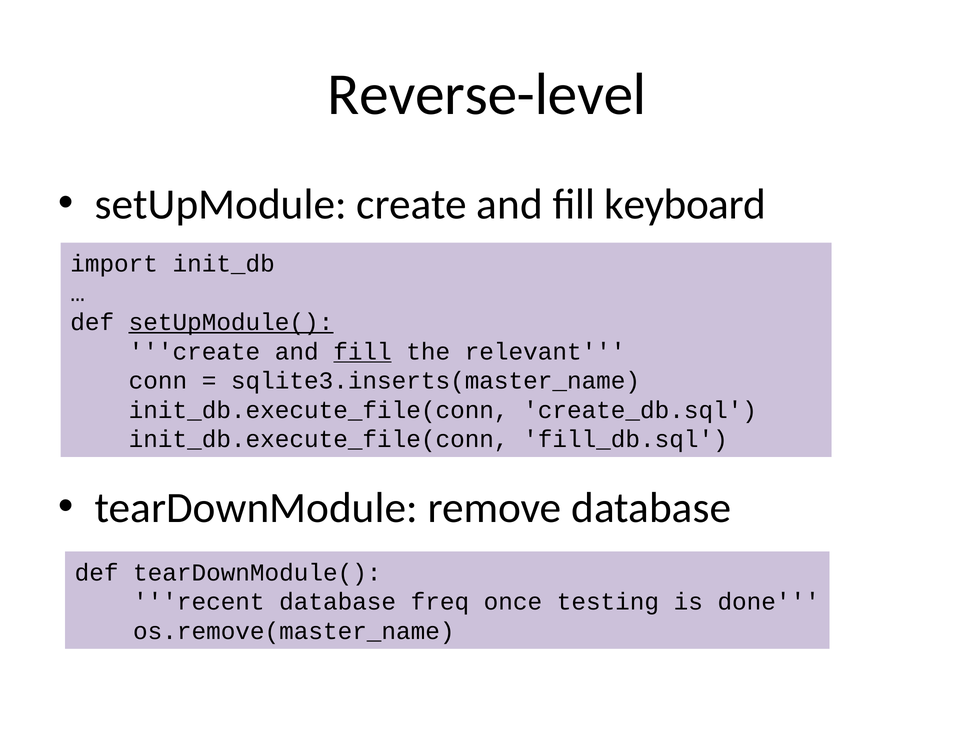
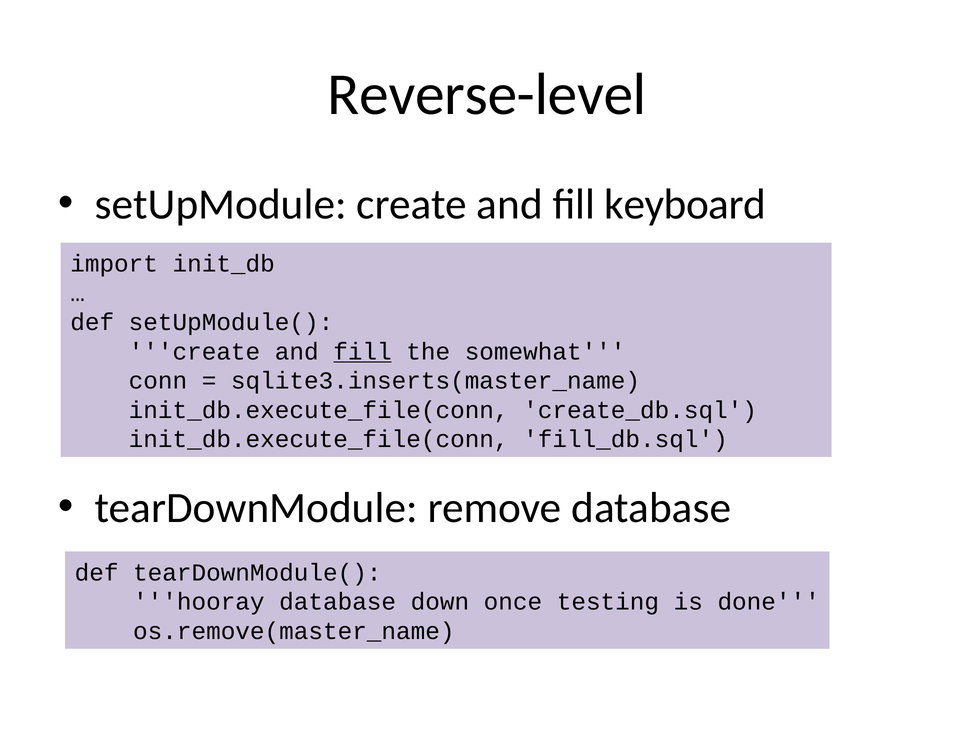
setUpModule( underline: present -> none (231, 322)
relevant: relevant -> somewhat (545, 351)
recent: recent -> hooray (199, 601)
freq: freq -> down (440, 601)
